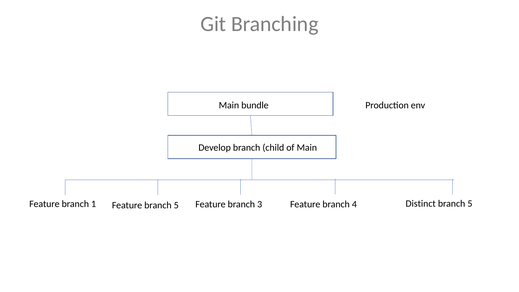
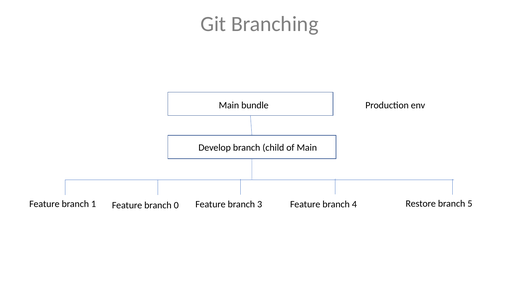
Feature branch 5: 5 -> 0 (176, 205)
Distinct: Distinct -> Restore (421, 203)
